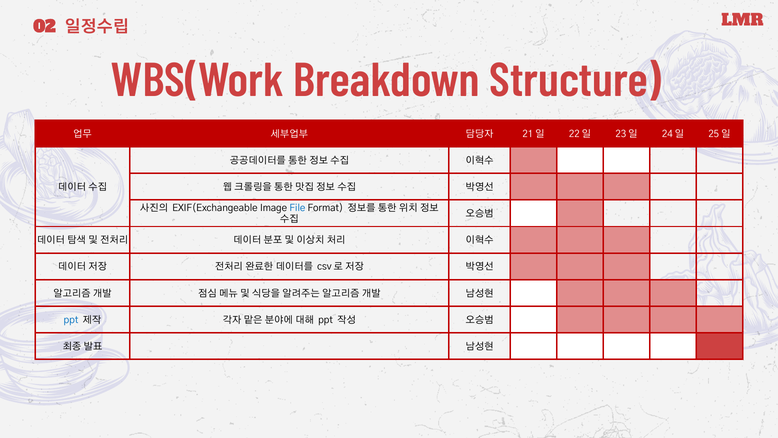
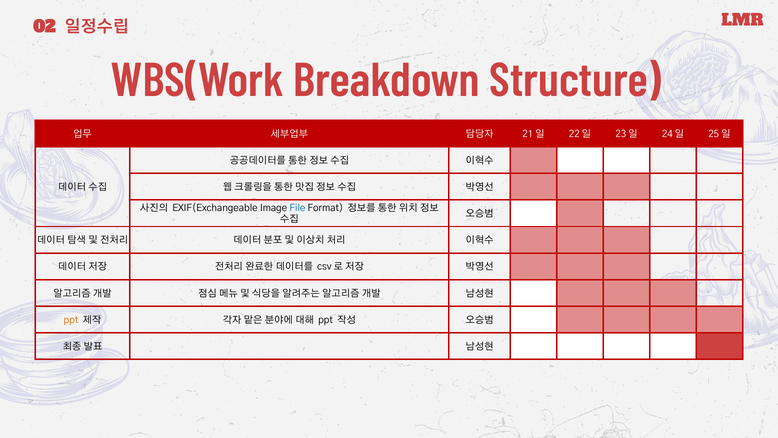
ppt colour: blue -> orange (71, 320)
